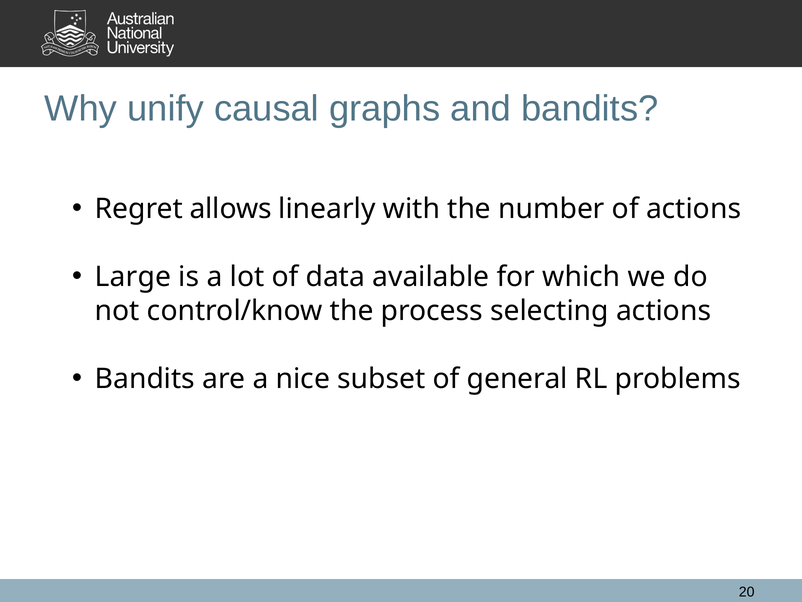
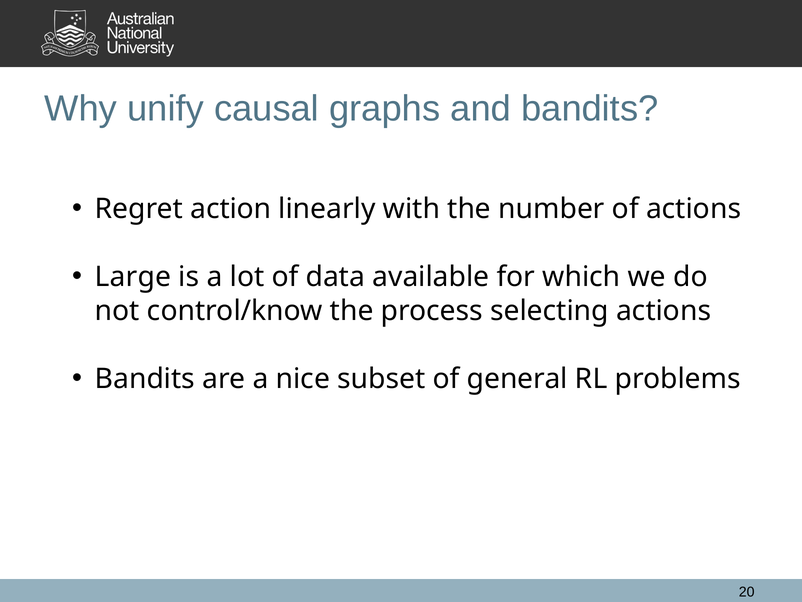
allows: allows -> action (231, 209)
